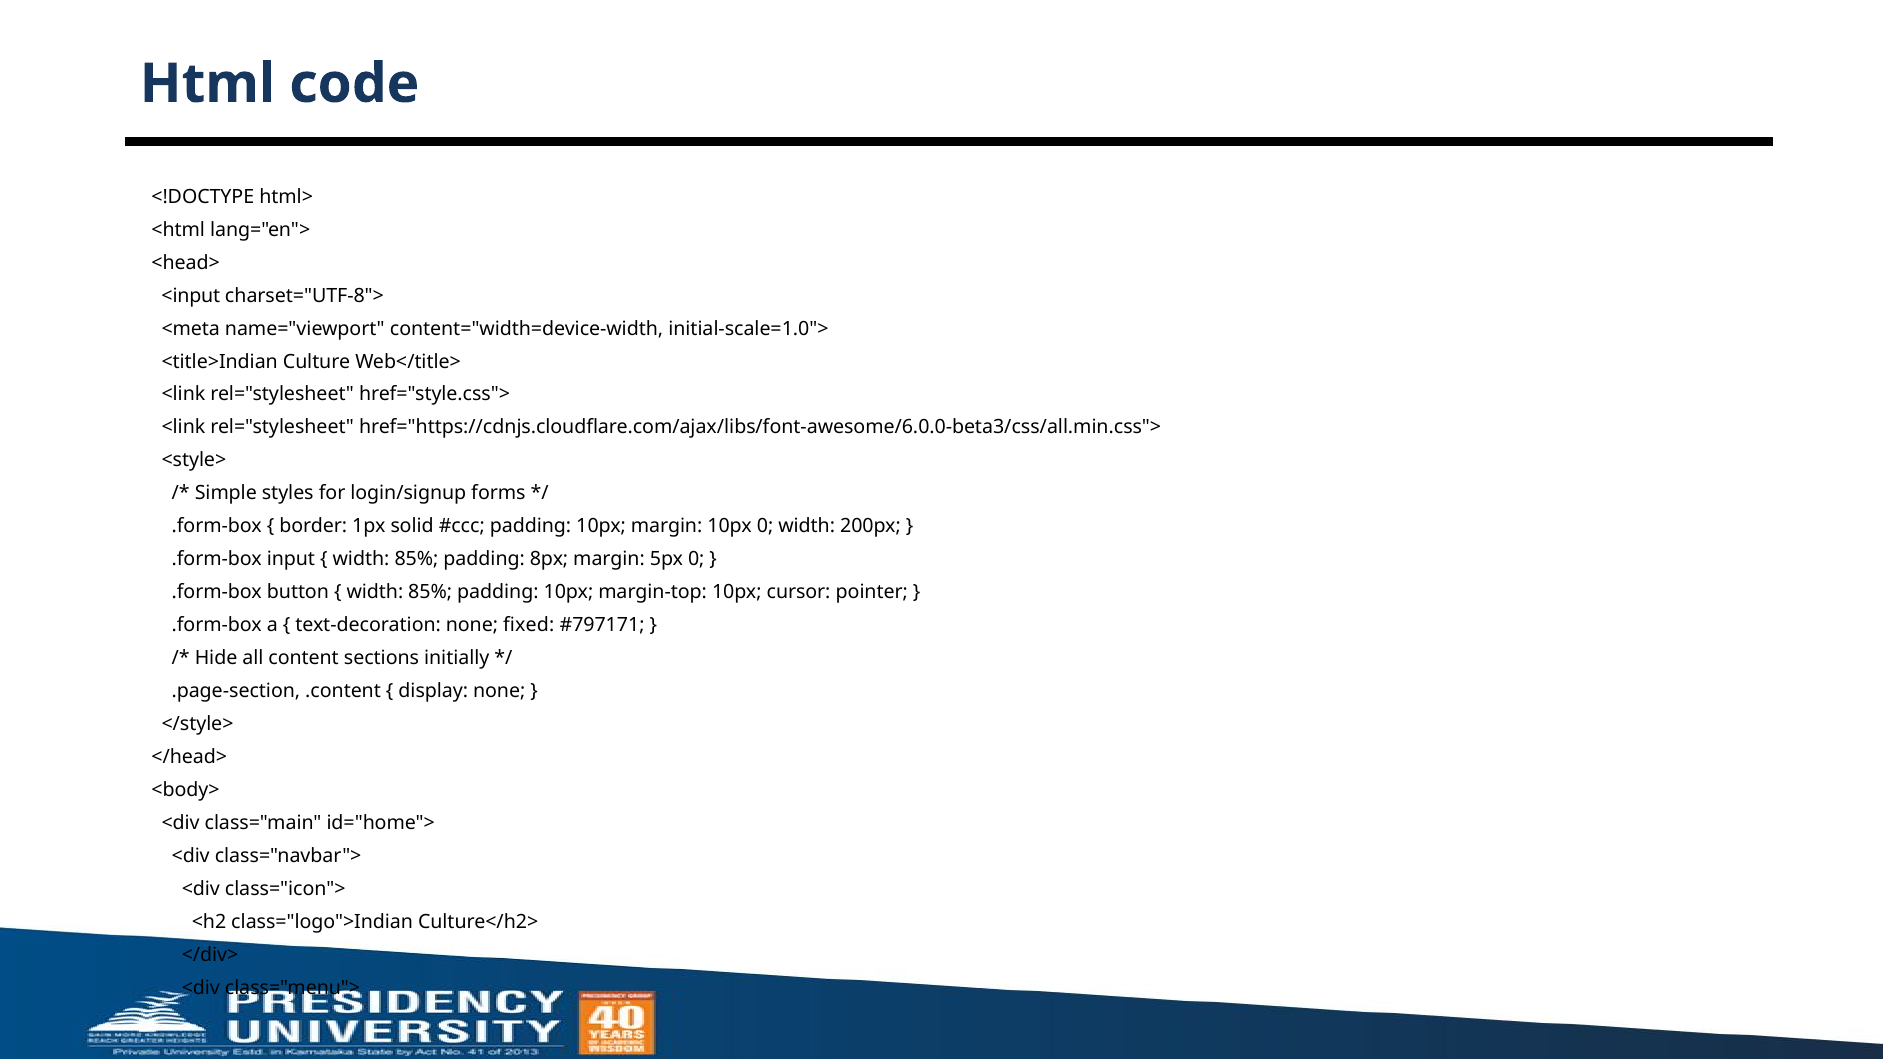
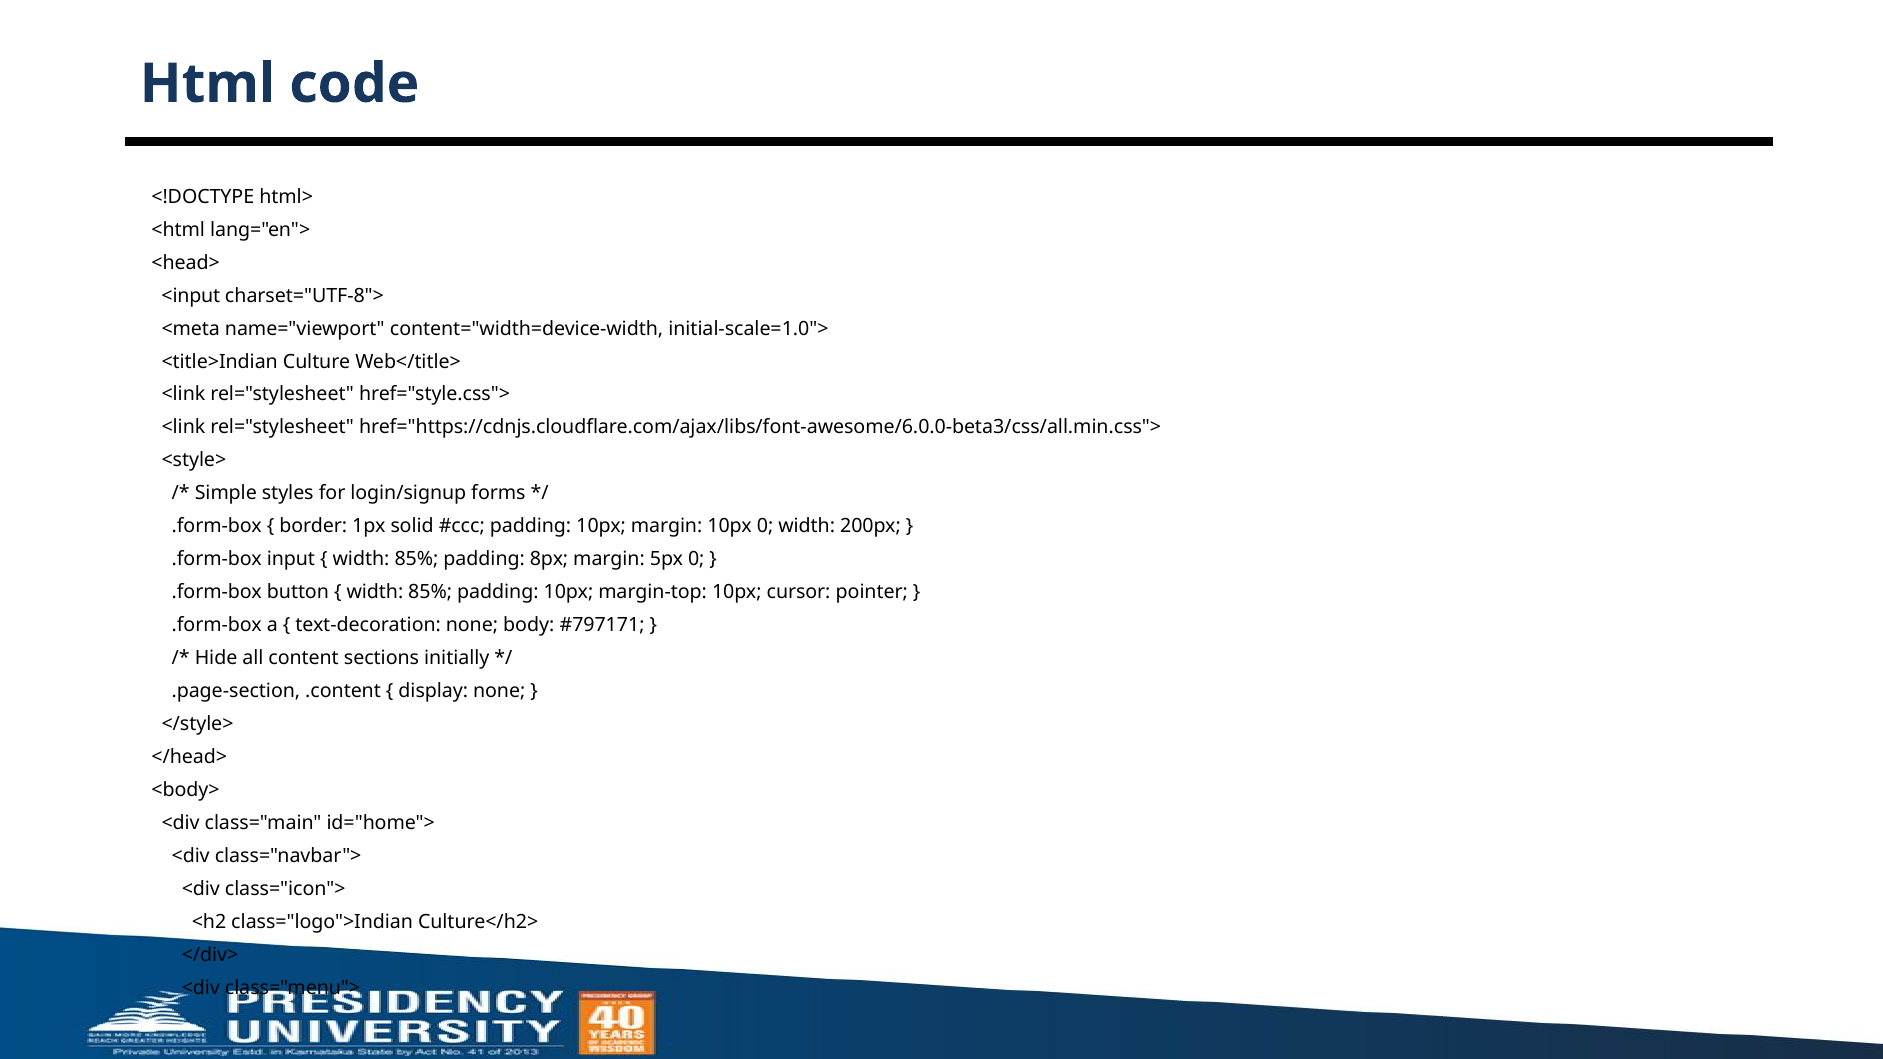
fixed: fixed -> body (529, 625)
